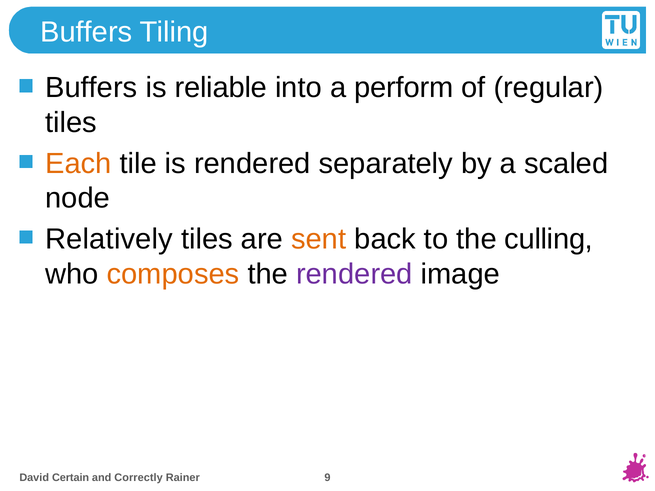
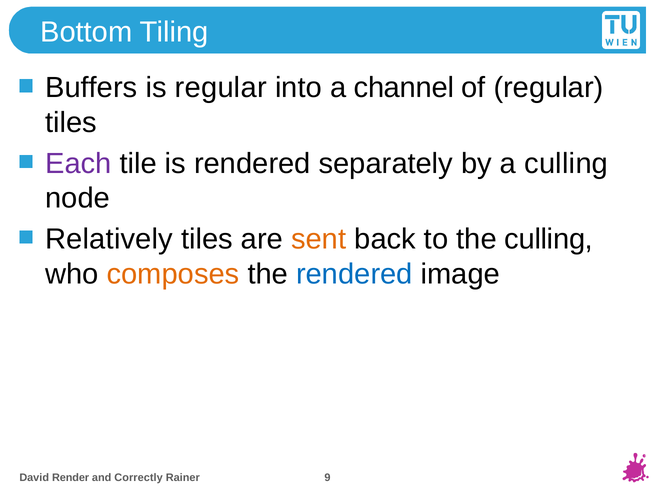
Buffers: Buffers -> Bottom (86, 32)
is reliable: reliable -> regular (221, 88)
perform: perform -> channel (404, 88)
Each colour: orange -> purple (78, 164)
a scaled: scaled -> culling (566, 164)
rendered colour: purple -> blue (354, 274)
Certain: Certain -> Render (71, 478)
